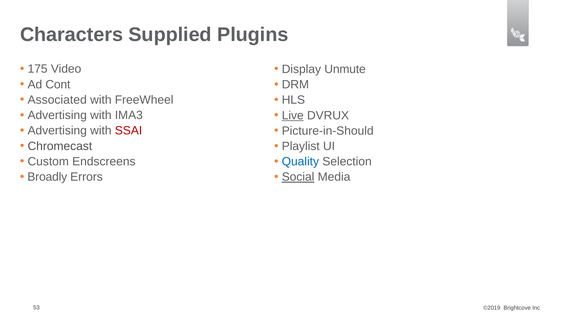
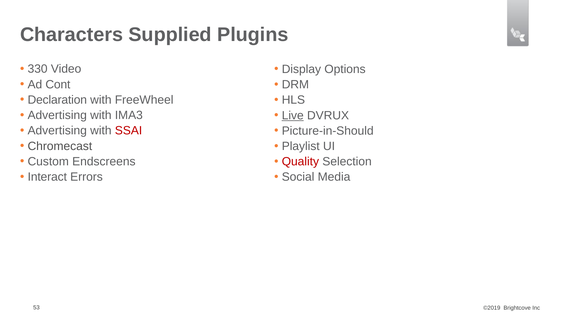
175: 175 -> 330 (38, 69)
Unmute: Unmute -> Options (345, 69)
Associated: Associated -> Declaration (57, 100)
Quality colour: blue -> red (300, 162)
Broadly: Broadly -> Interact (47, 177)
Social underline: present -> none (298, 177)
